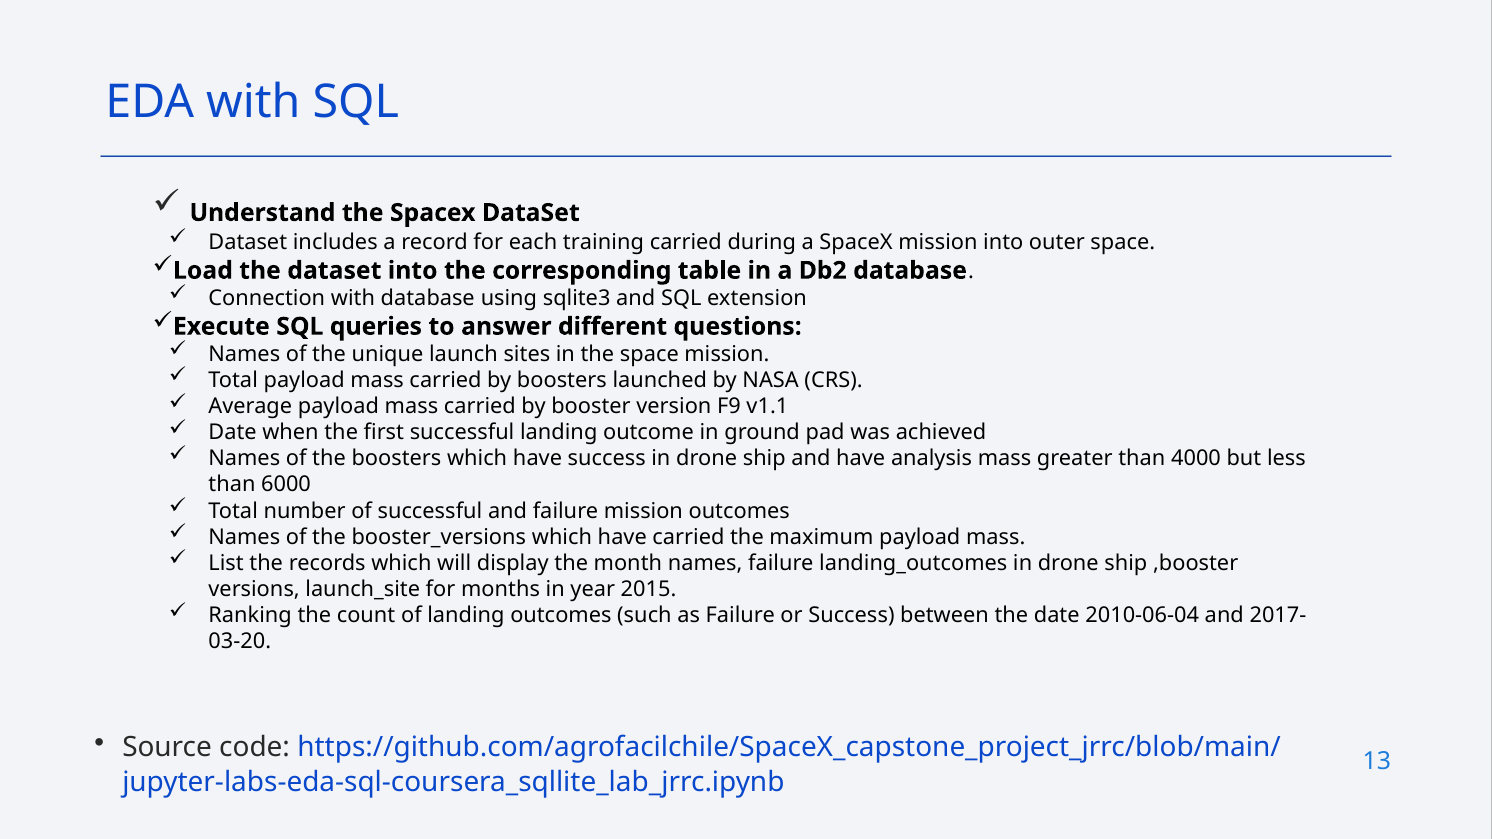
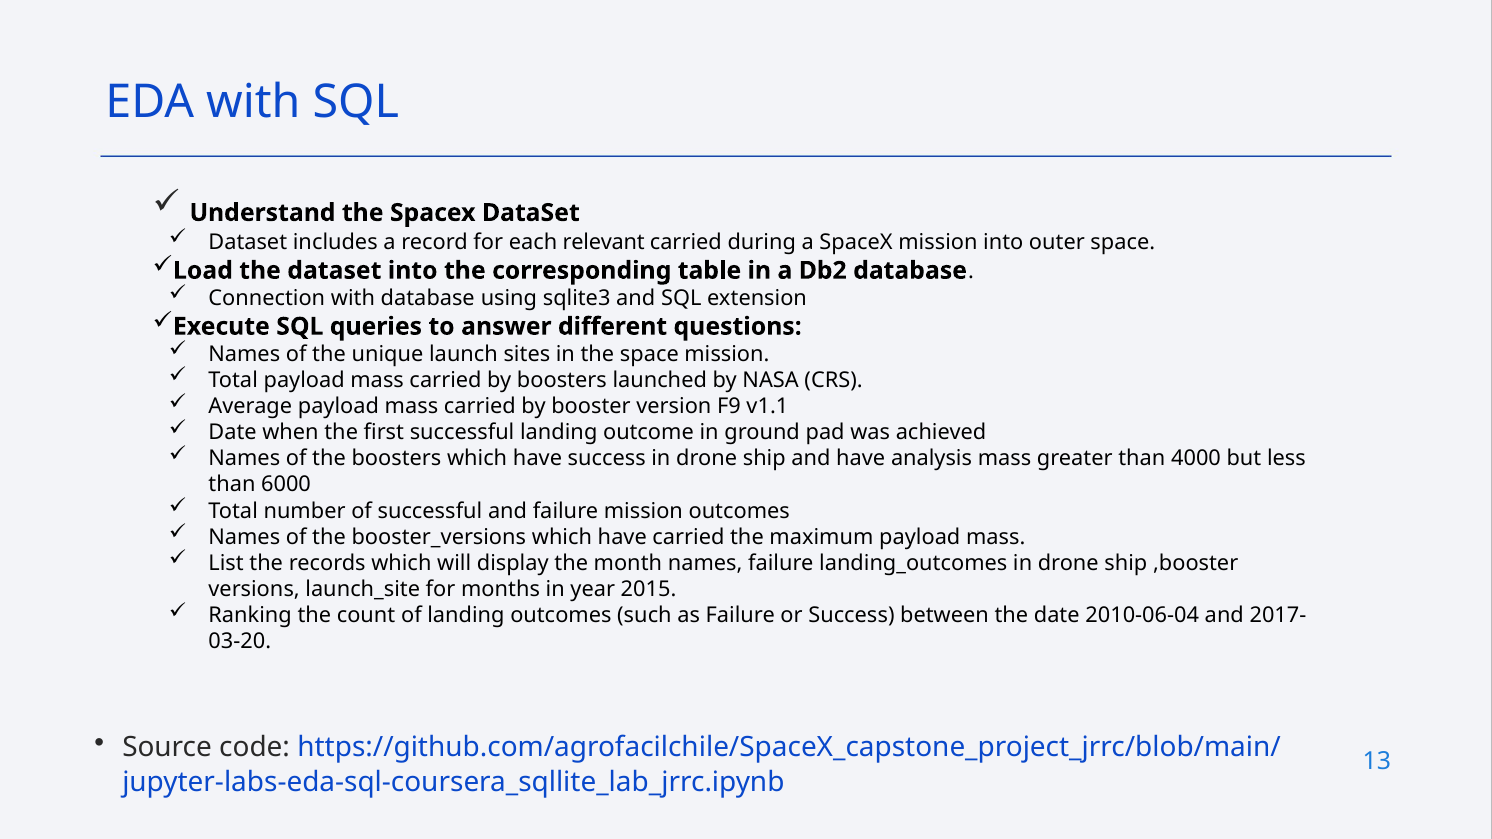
training: training -> relevant (604, 242)
